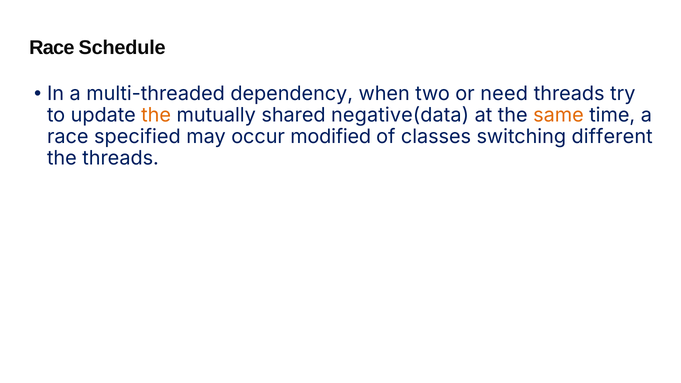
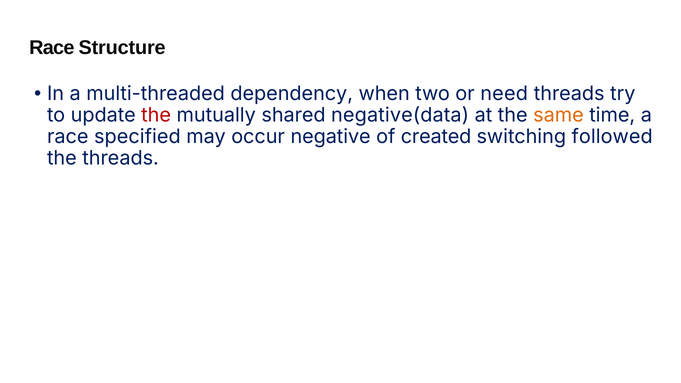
Schedule: Schedule -> Structure (122, 48)
the colour: orange -> red (156, 115)
modified: modified -> negative (331, 137)
classes: classes -> created (436, 137)
different: different -> followed (612, 137)
